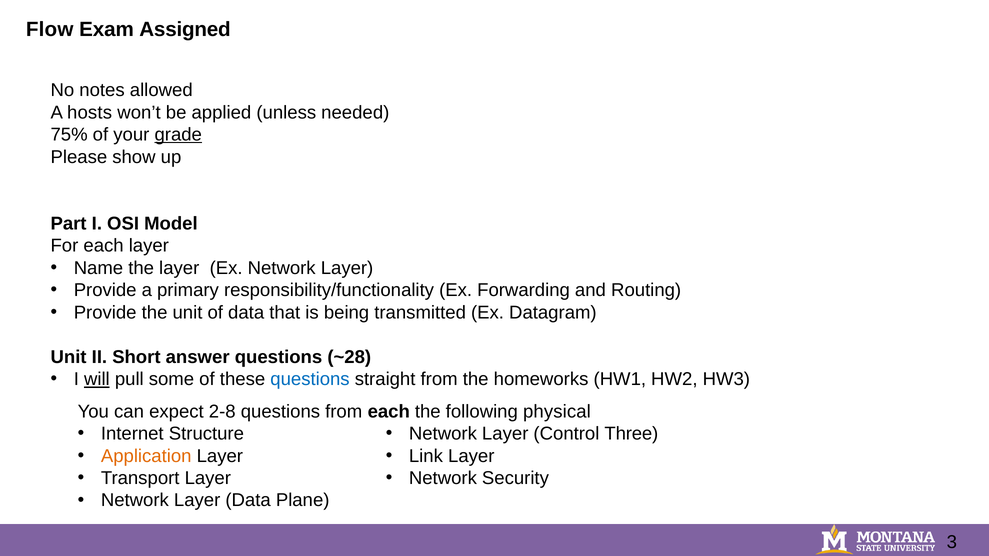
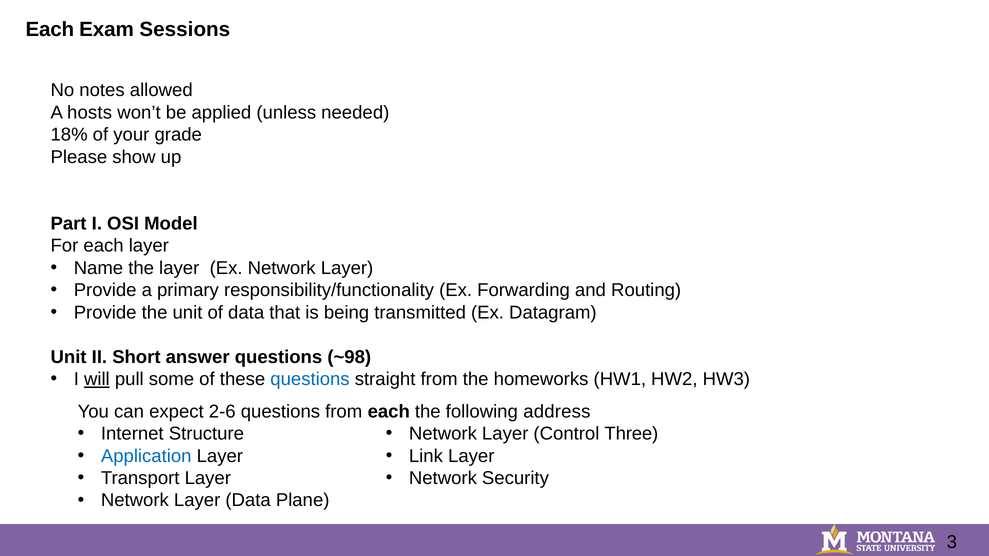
Flow: Flow -> Each (50, 29)
Assigned: Assigned -> Sessions (185, 29)
75%: 75% -> 18% (69, 135)
grade underline: present -> none (178, 135)
~28: ~28 -> ~98 (349, 357)
2-8: 2-8 -> 2-6 (222, 412)
physical: physical -> address (557, 412)
Application colour: orange -> blue (146, 456)
